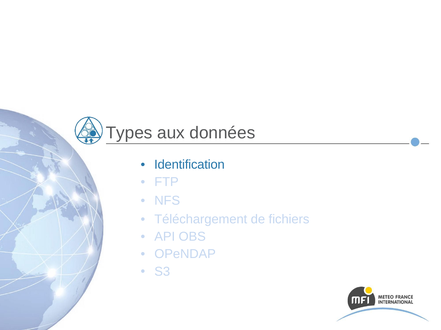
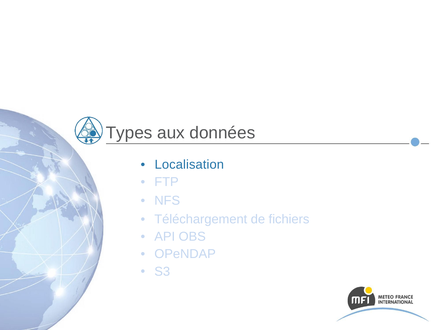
Identification: Identification -> Localisation (189, 165)
